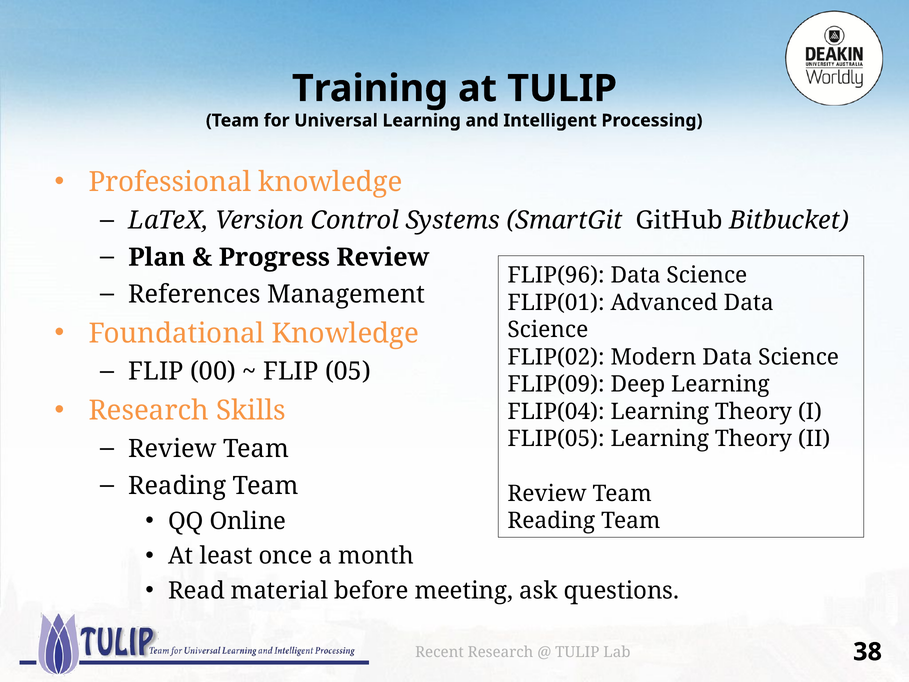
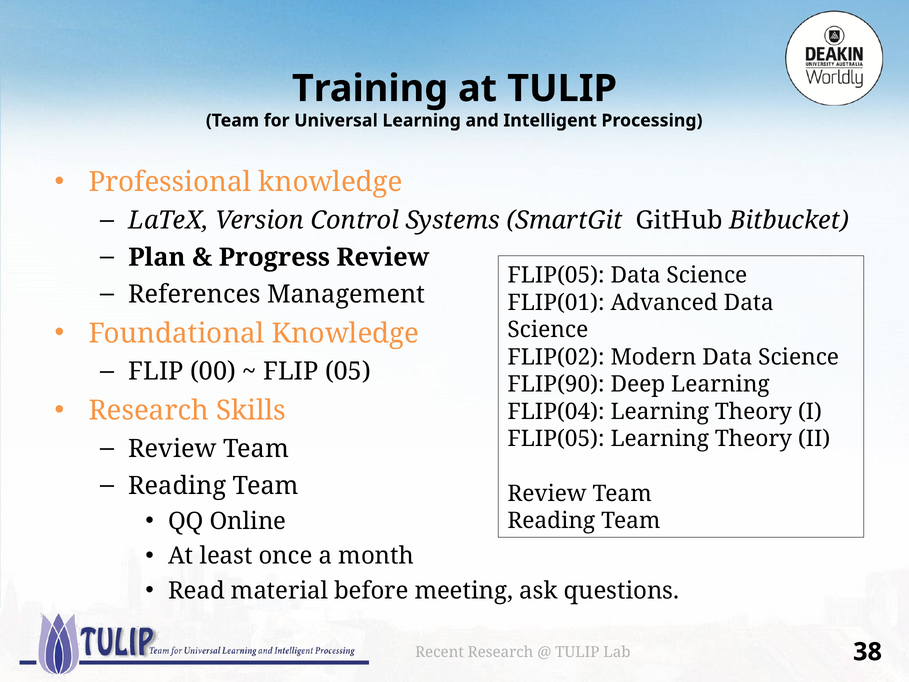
FLIP(96: FLIP(96 -> FLIP(05 (556, 275)
FLIP(09: FLIP(09 -> FLIP(90 (556, 384)
